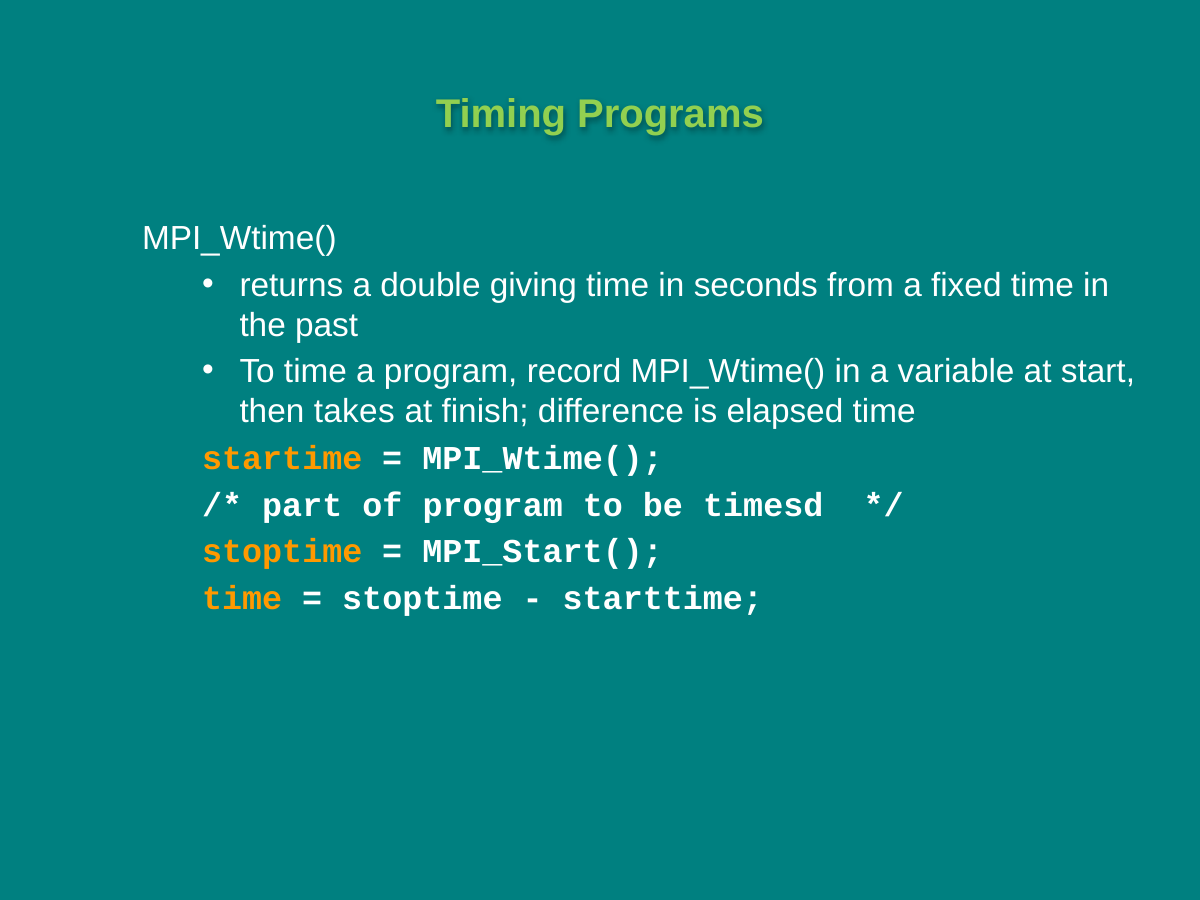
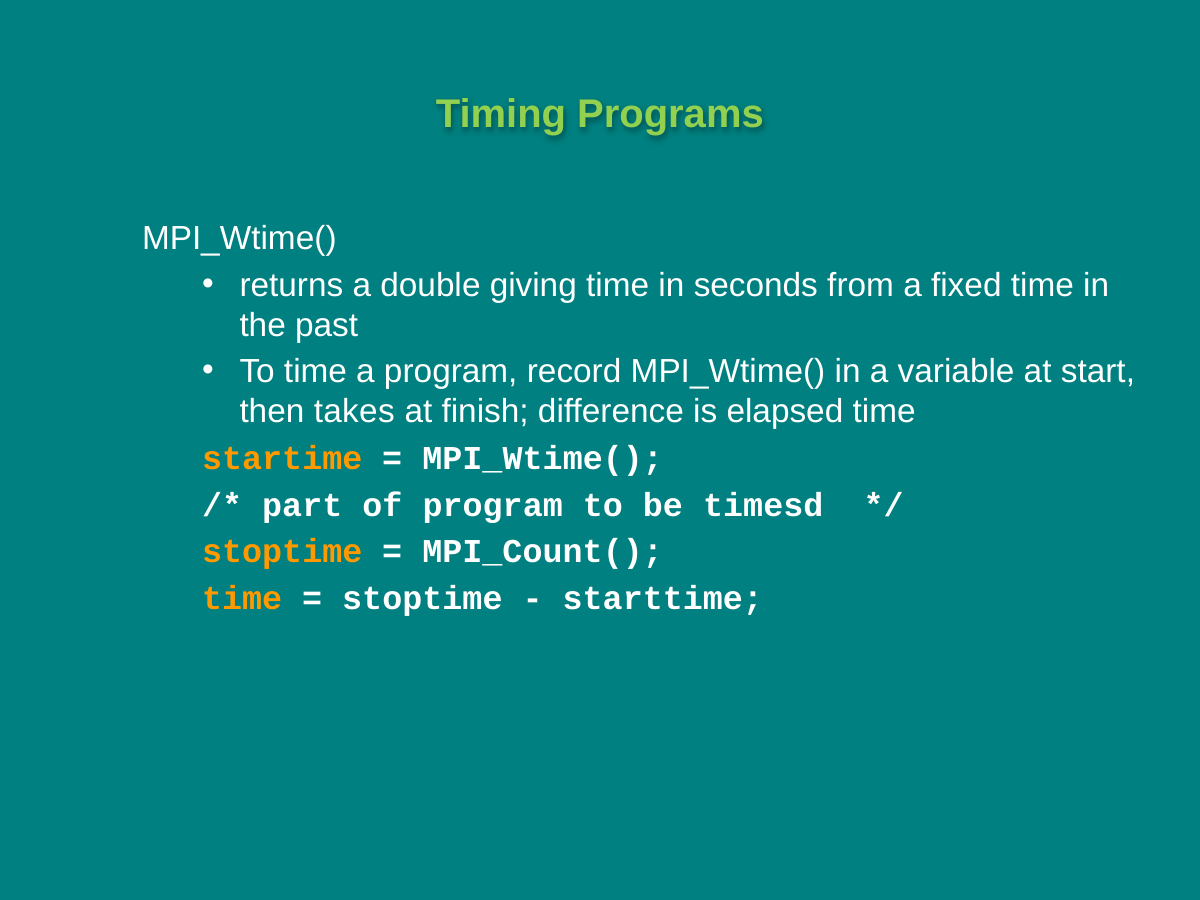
MPI_Start(: MPI_Start( -> MPI_Count( (543, 552)
